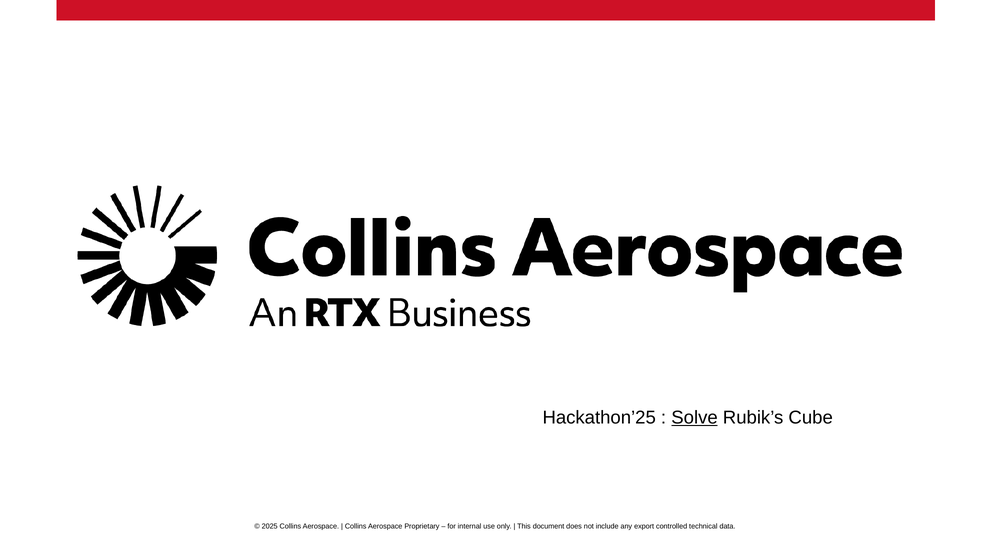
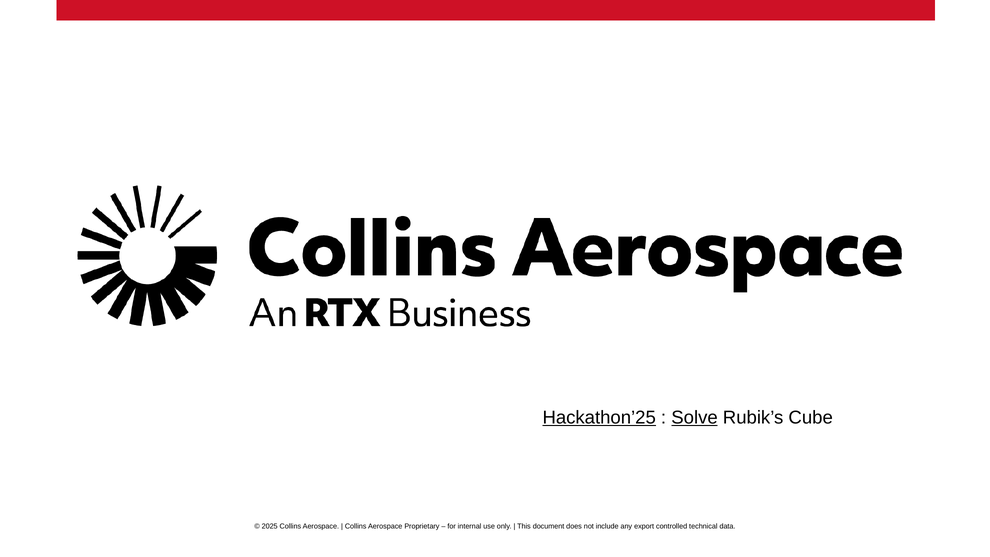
Hackathon’25 underline: none -> present (599, 418)
